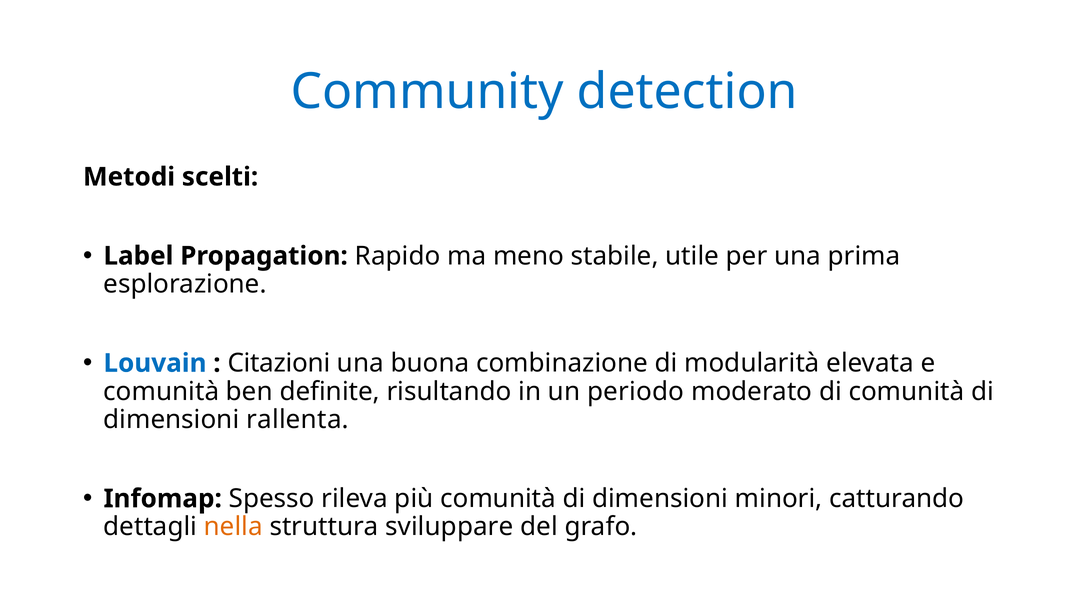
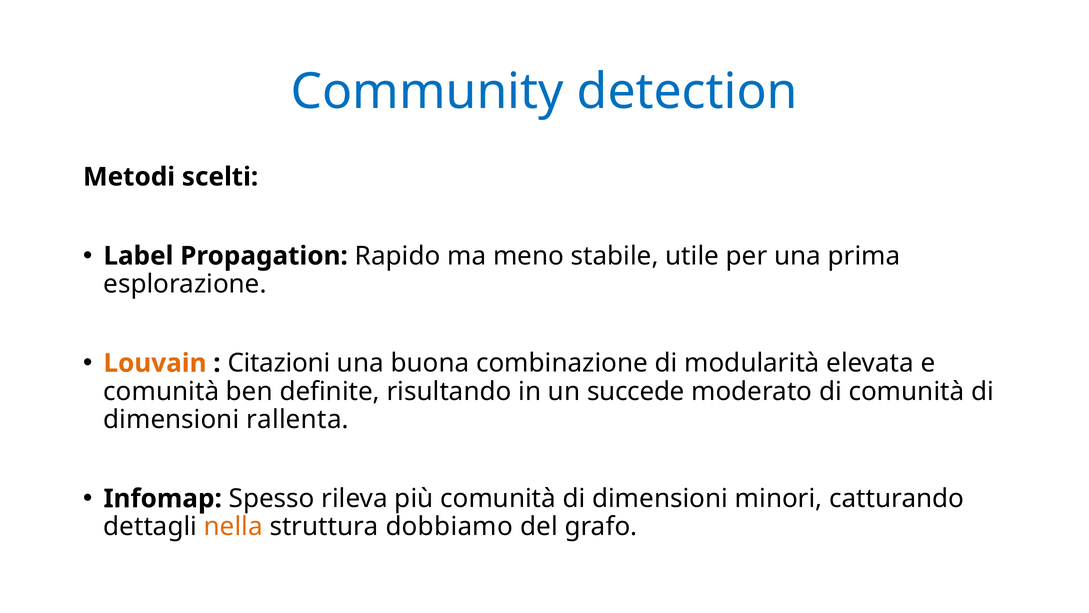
Louvain colour: blue -> orange (155, 363)
periodo: periodo -> succede (636, 391)
sviluppare: sviluppare -> dobbiamo (449, 526)
